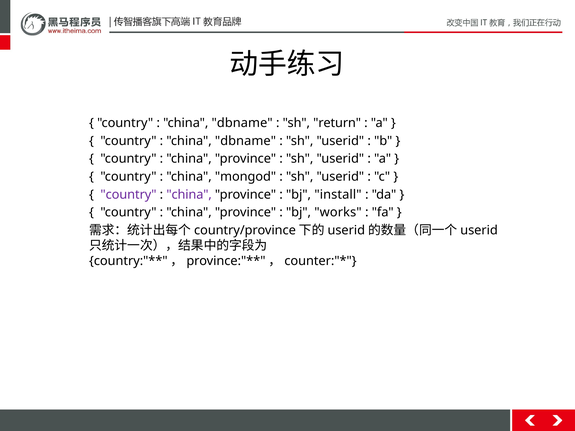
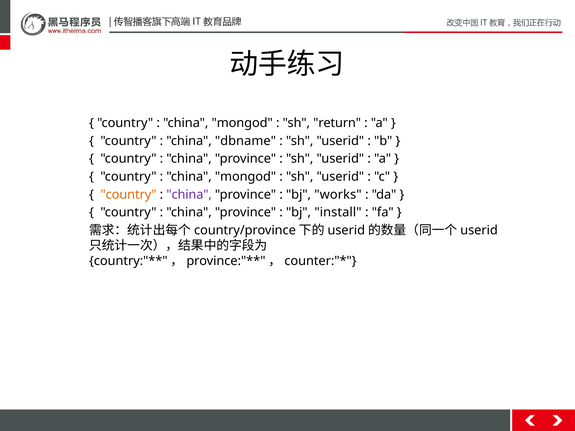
dbname: dbname -> mongod (242, 123)
country colour: purple -> orange (128, 195)
install: install -> works (338, 195)
works: works -> install (338, 213)
